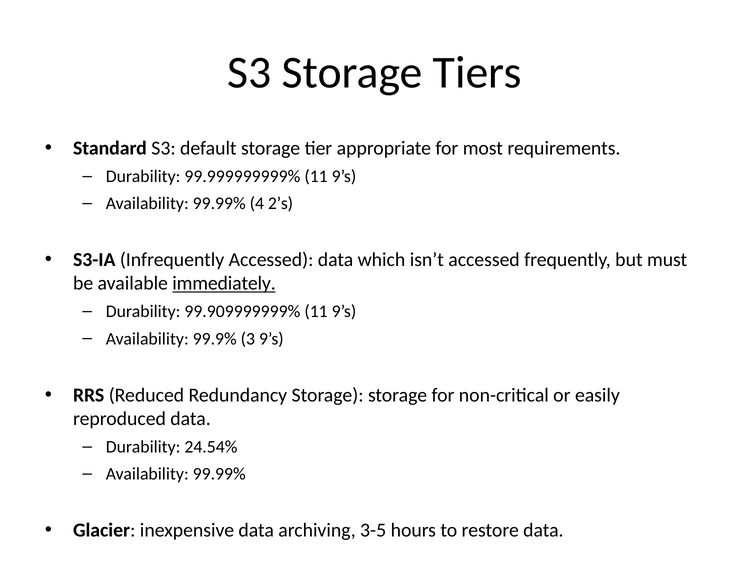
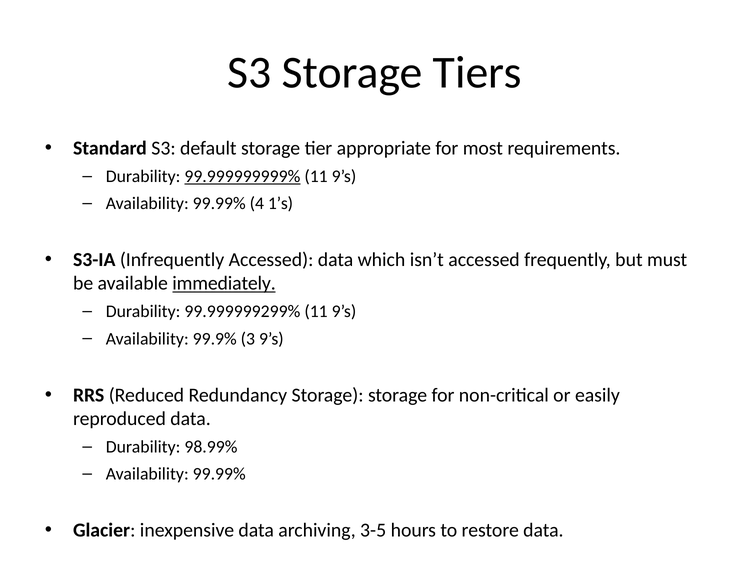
99.999999999% underline: none -> present (242, 176)
2’s: 2’s -> 1’s (280, 203)
99.909999999%: 99.909999999% -> 99.999999299% (242, 312)
24.54%: 24.54% -> 98.99% (211, 447)
